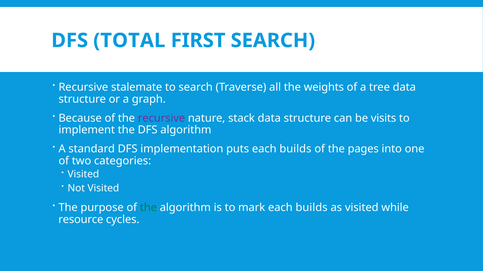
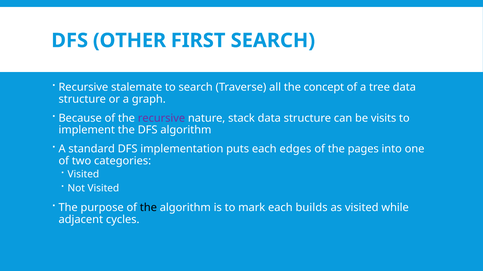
TOTAL: TOTAL -> OTHER (130, 41)
weights: weights -> concept (324, 87)
puts each builds: builds -> edges (295, 149)
the colour: green -> black (148, 208)
resource: resource -> adjacent (81, 220)
